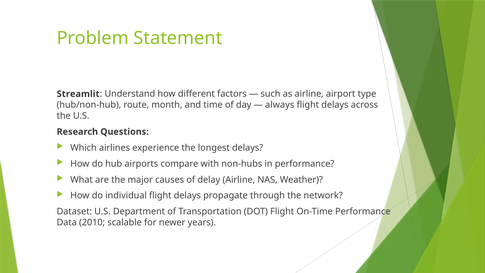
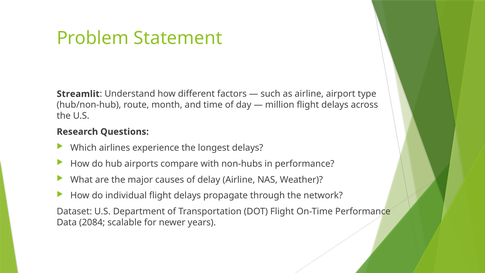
always: always -> million (280, 105)
2010: 2010 -> 2084 (92, 222)
